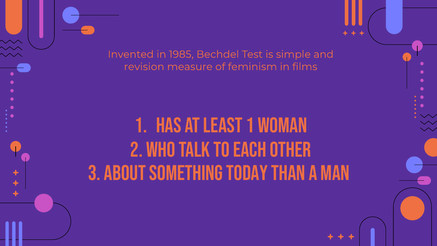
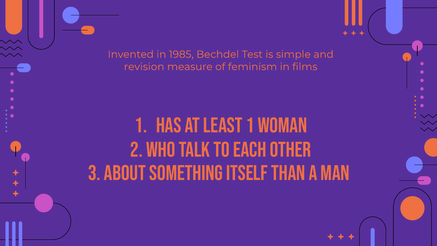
today: today -> itself (247, 173)
